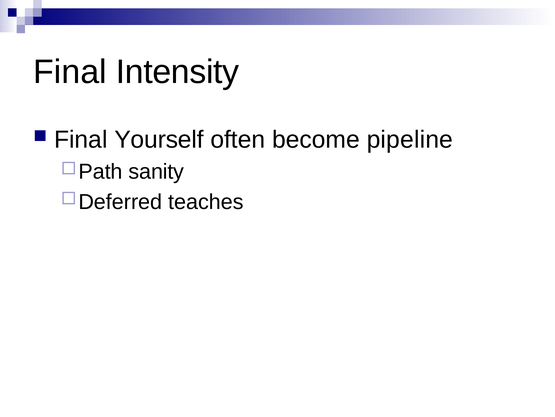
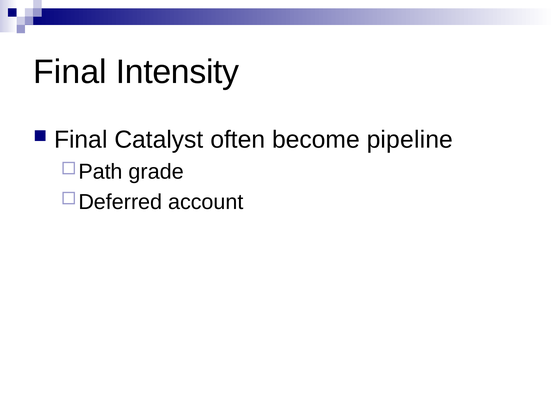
Yourself: Yourself -> Catalyst (159, 140)
sanity: sanity -> grade (156, 171)
teaches: teaches -> account (206, 202)
